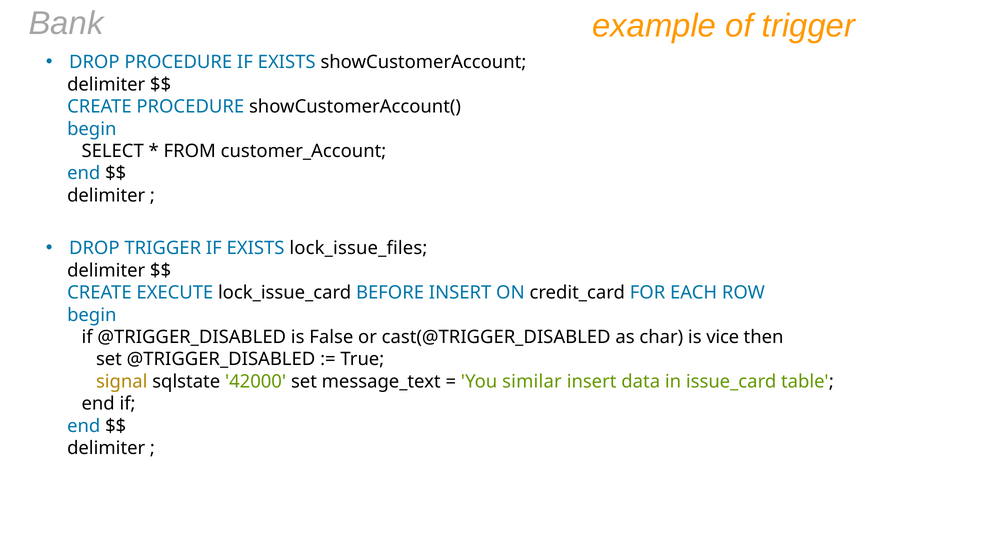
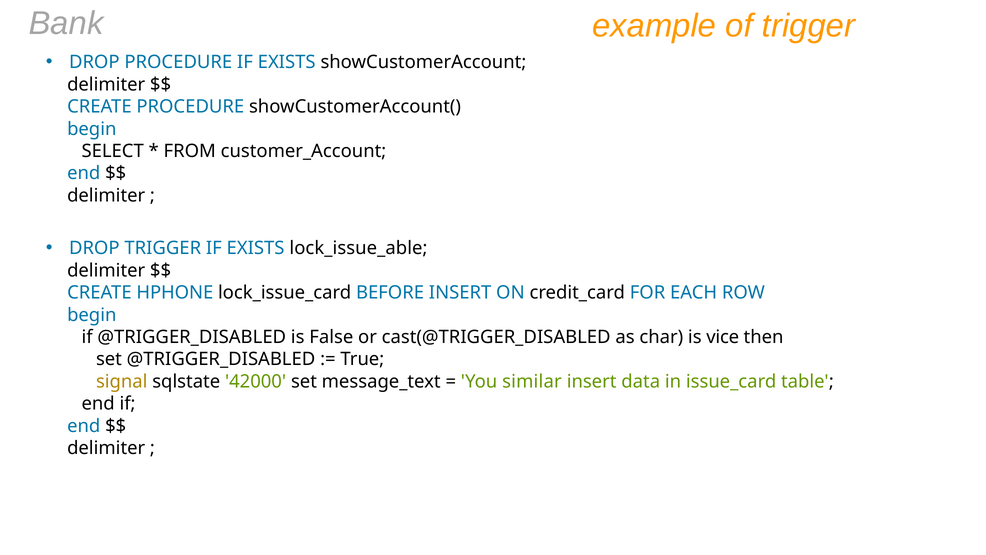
lock_issue_files: lock_issue_files -> lock_issue_able (358, 248)
EXECUTE: EXECUTE -> HPHONE (175, 293)
